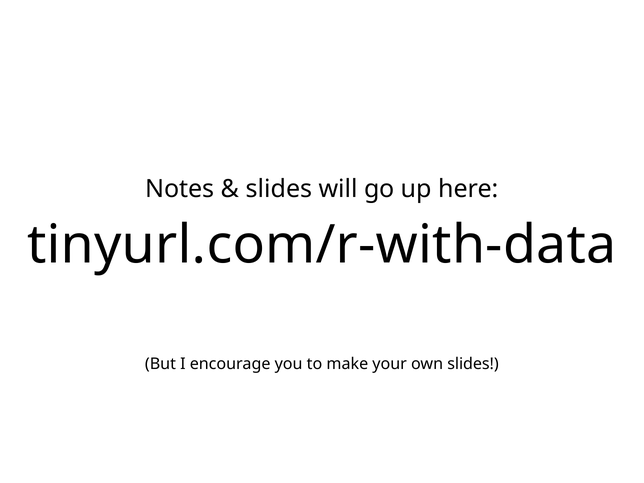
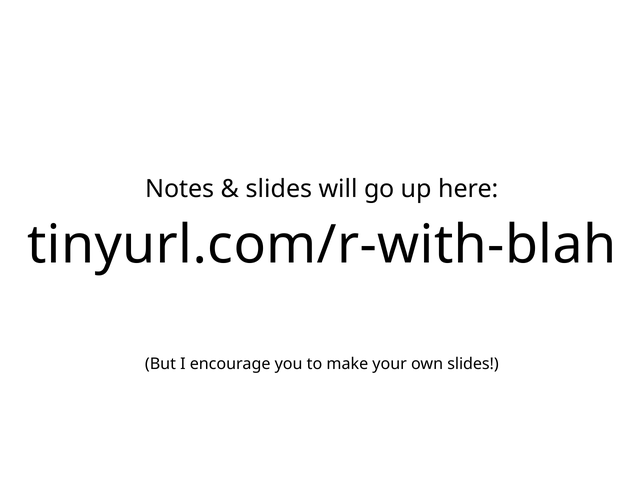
tinyurl.com/r-with-data: tinyurl.com/r-with-data -> tinyurl.com/r-with-blah (322, 245)
